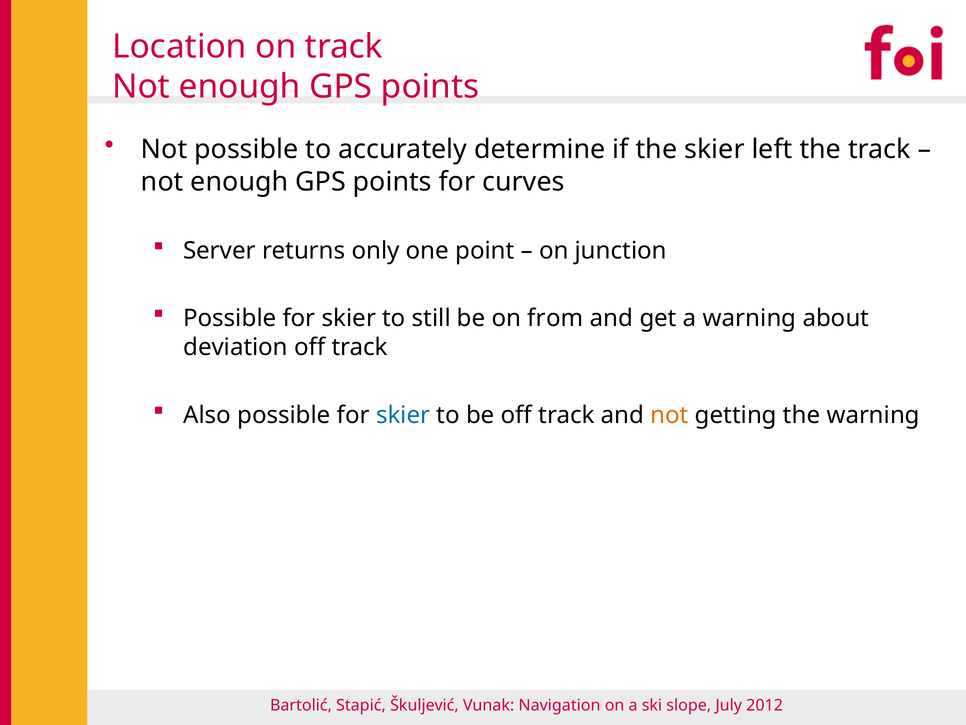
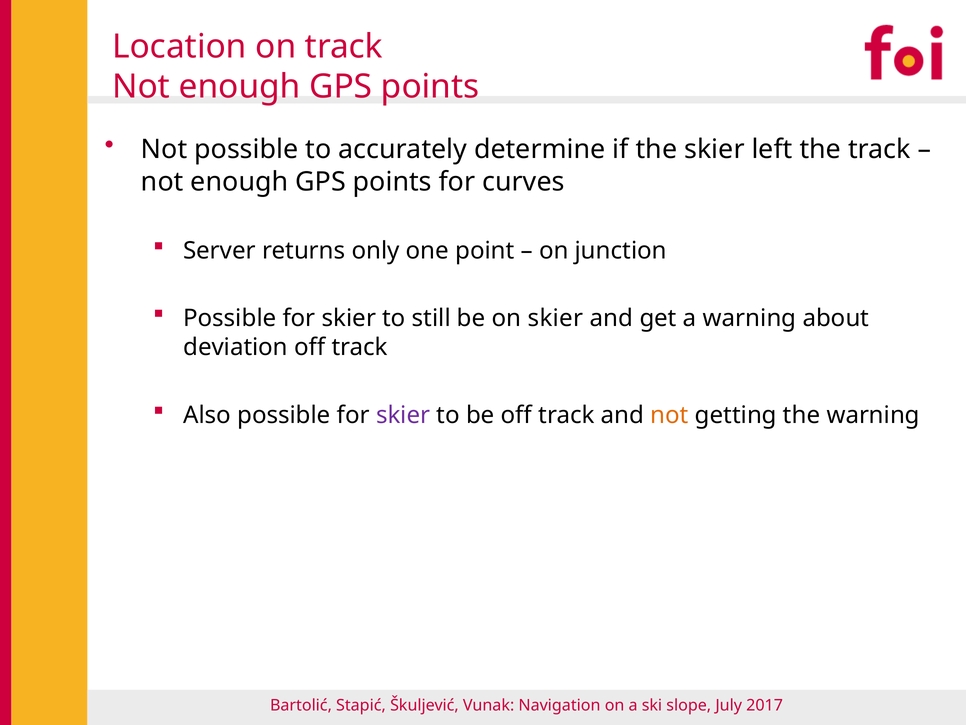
on from: from -> skier (555, 318)
skier colour: blue -> purple (403, 415)
2012: 2012 -> 2017 (765, 705)
